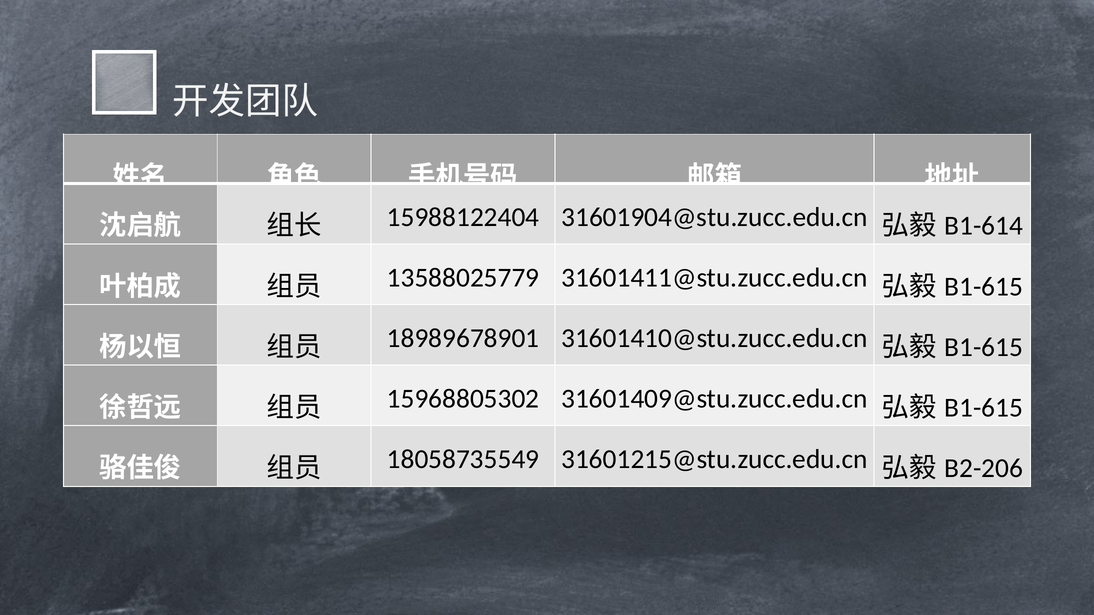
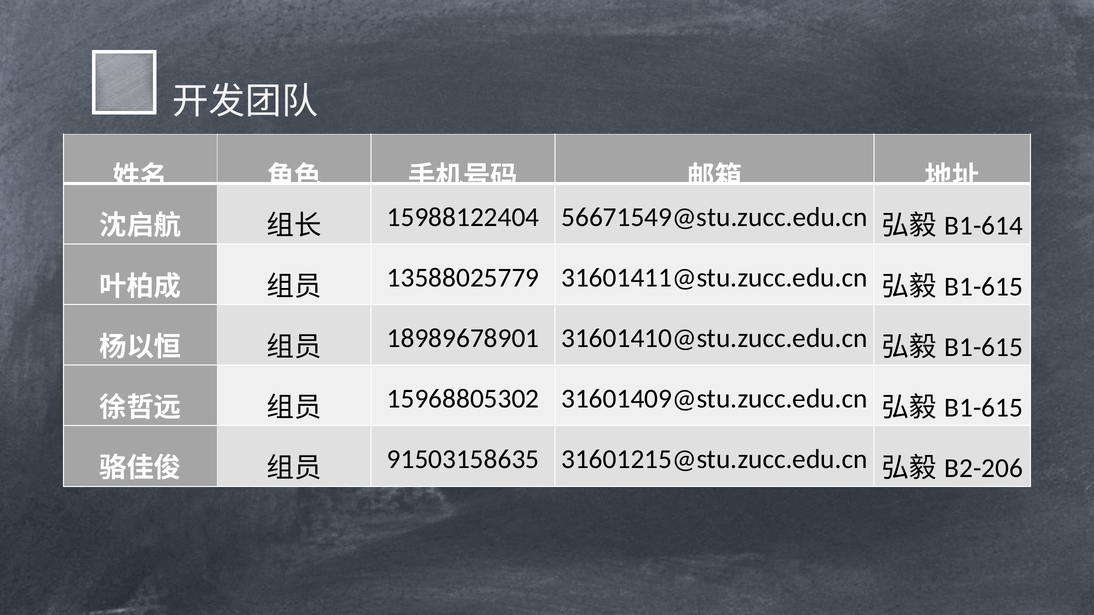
31601904@stu.zucc.edu.cn: 31601904@stu.zucc.edu.cn -> 56671549@stu.zucc.edu.cn (714, 217)
18058735549: 18058735549 -> 91503158635 (463, 460)
